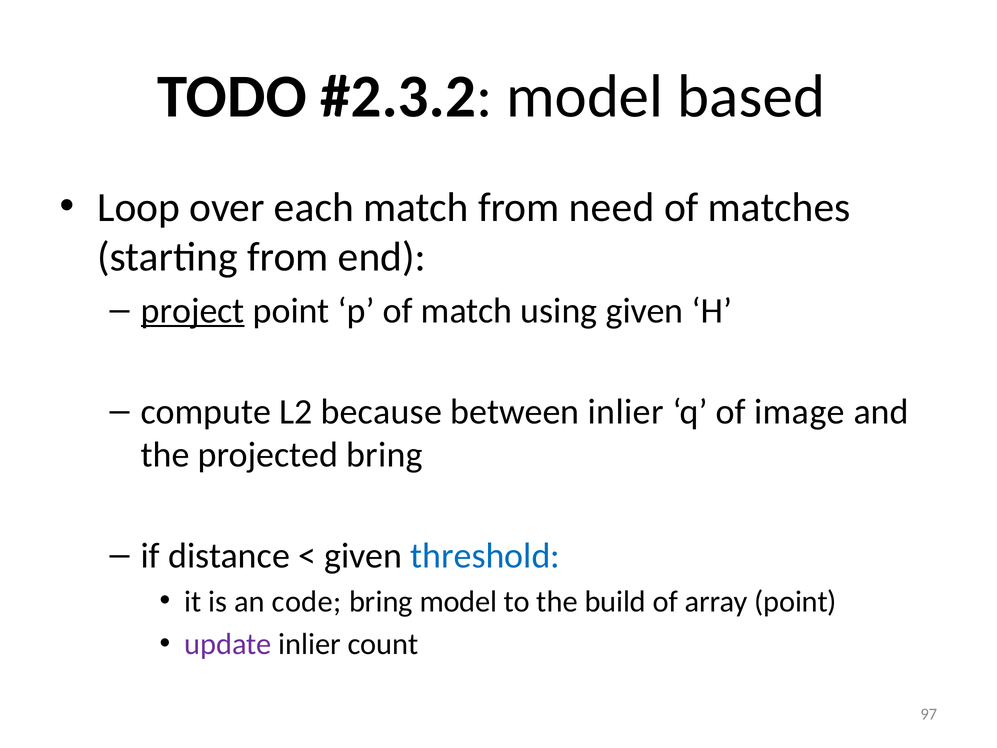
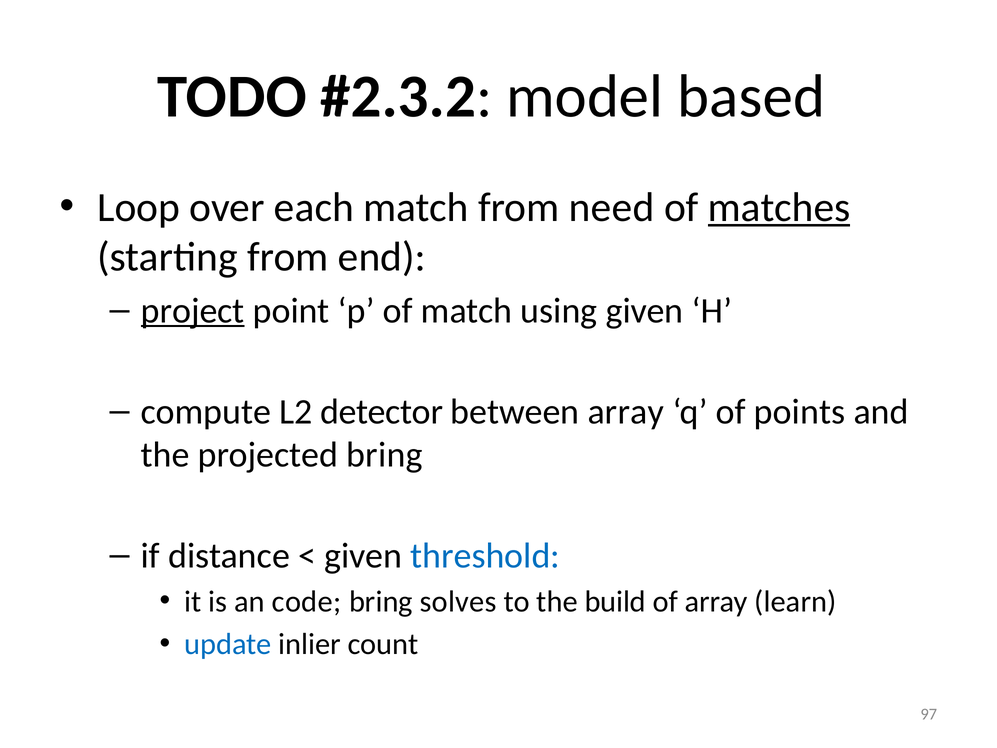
matches underline: none -> present (779, 207)
because: because -> detector (382, 411)
between inlier: inlier -> array (626, 411)
image: image -> points (800, 411)
bring model: model -> solves (458, 601)
array point: point -> learn (795, 601)
update colour: purple -> blue (228, 644)
